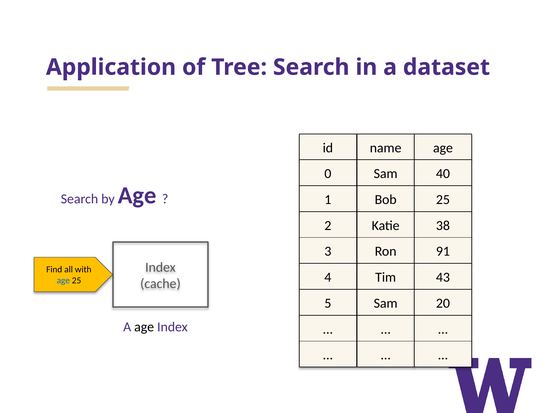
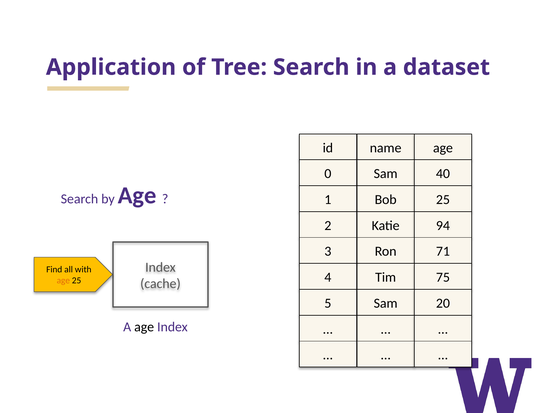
38: 38 -> 94 (443, 226)
91: 91 -> 71 (443, 252)
43: 43 -> 75 (443, 278)
age colour: blue -> orange (63, 281)
